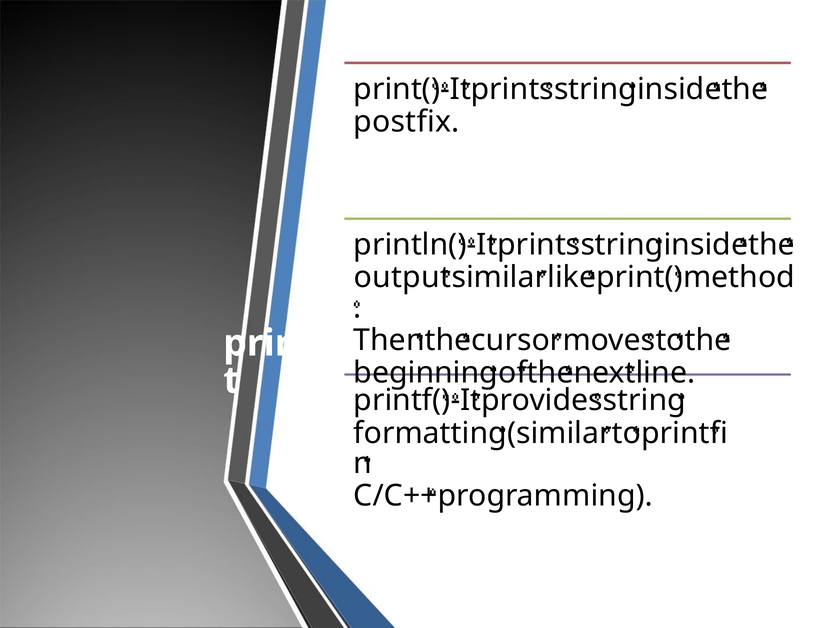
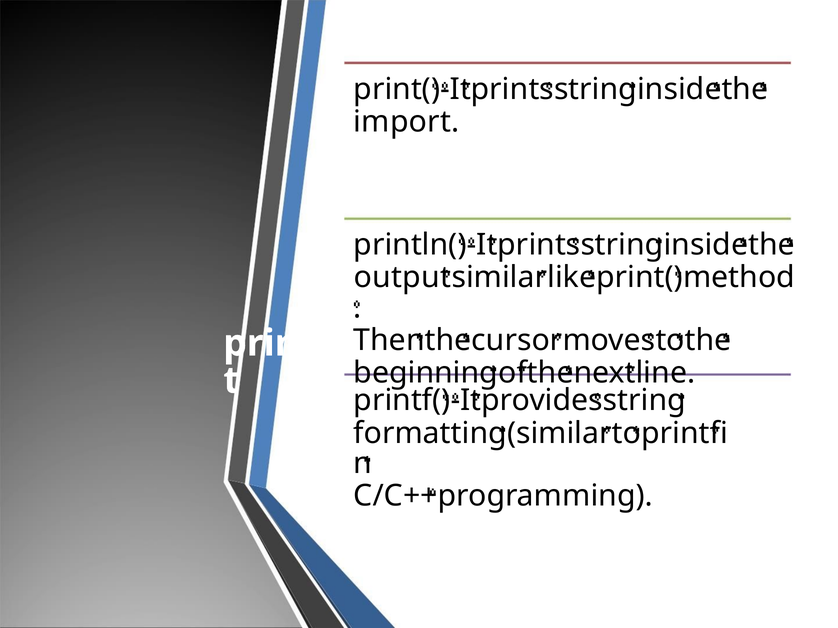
postfix: postfix -> import (406, 122)
